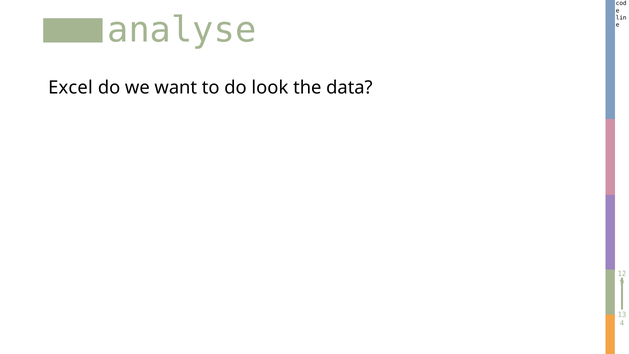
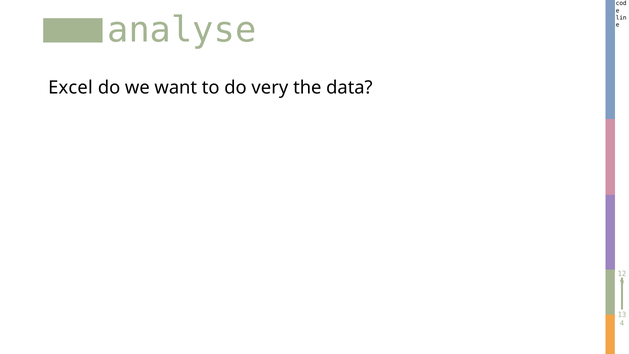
look: look -> very (270, 88)
